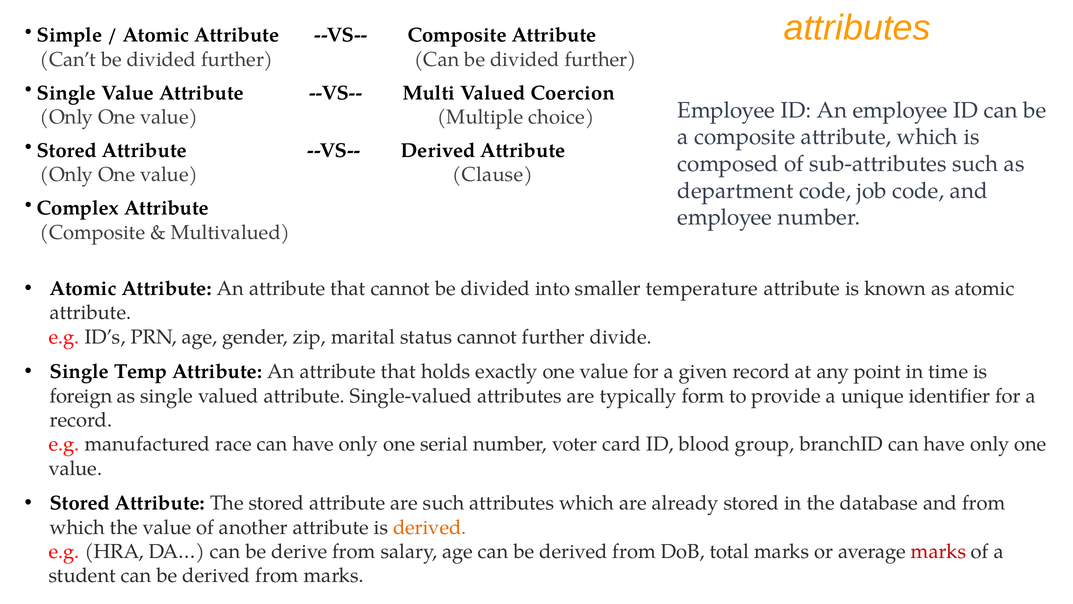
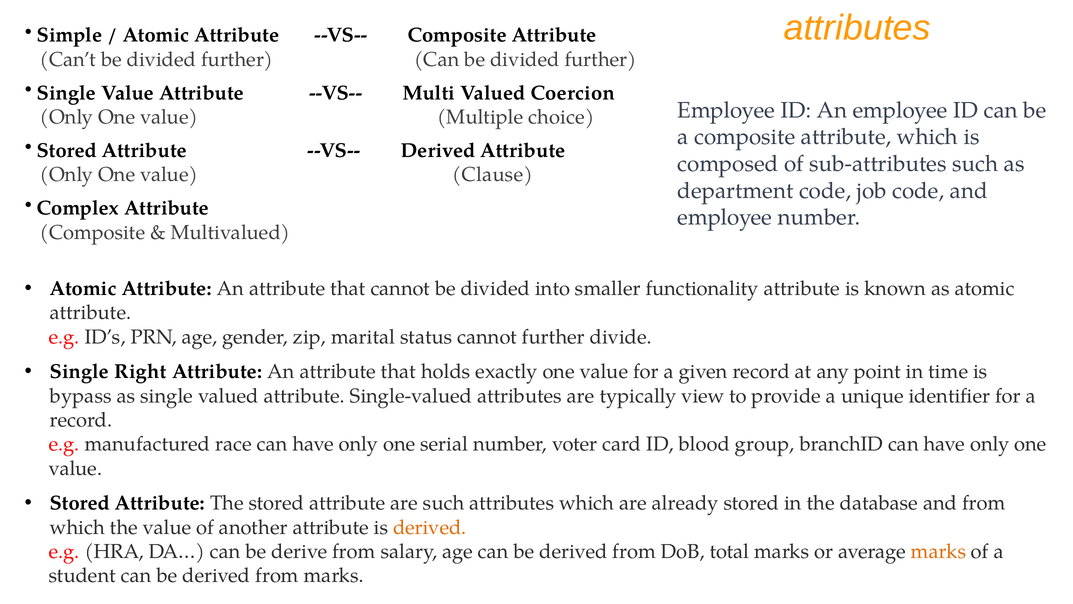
temperature: temperature -> functionality (702, 288)
Temp: Temp -> Right (140, 371)
foreign: foreign -> bypass (81, 396)
form: form -> view (703, 396)
marks colour: red -> orange (939, 551)
